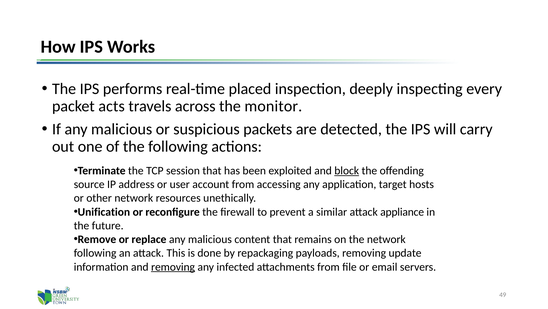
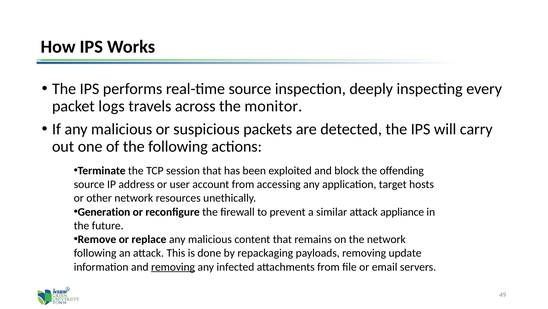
real-time placed: placed -> source (250, 89)
acts: acts -> logs (112, 106)
block underline: present -> none (347, 170)
Unification: Unification -> Generation (104, 211)
